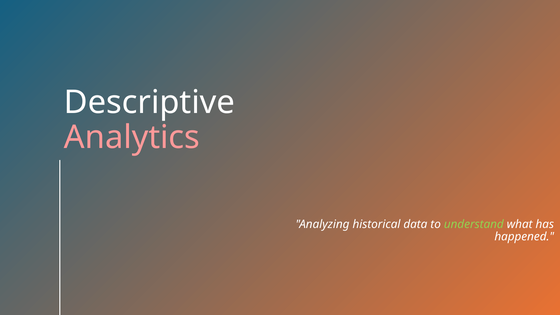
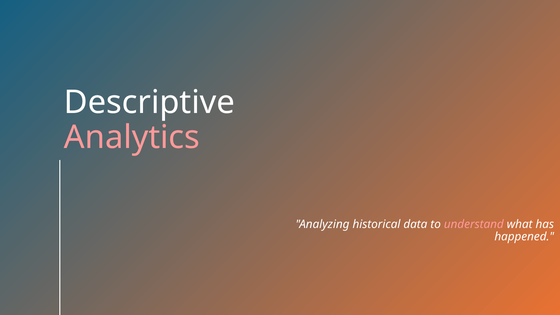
understand colour: light green -> pink (474, 224)
